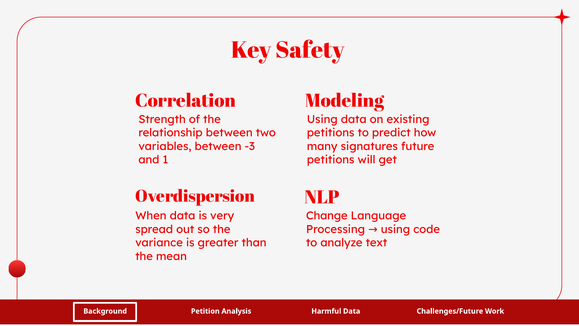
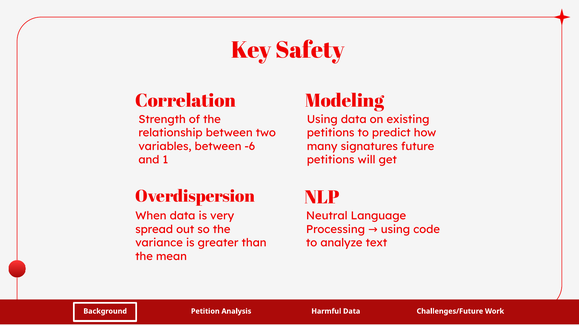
-3: -3 -> -6 (250, 146)
Change: Change -> Neutral (327, 216)
